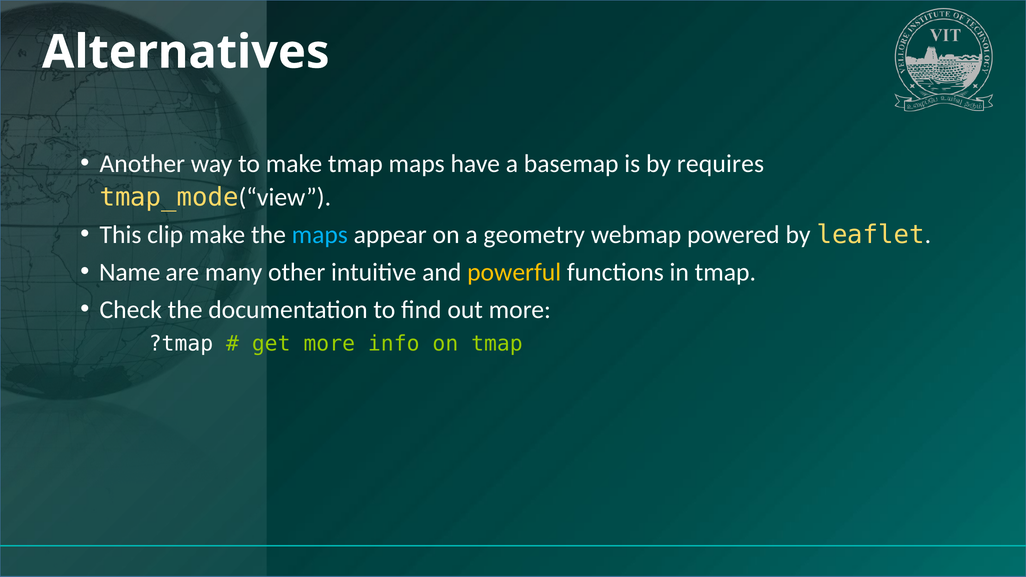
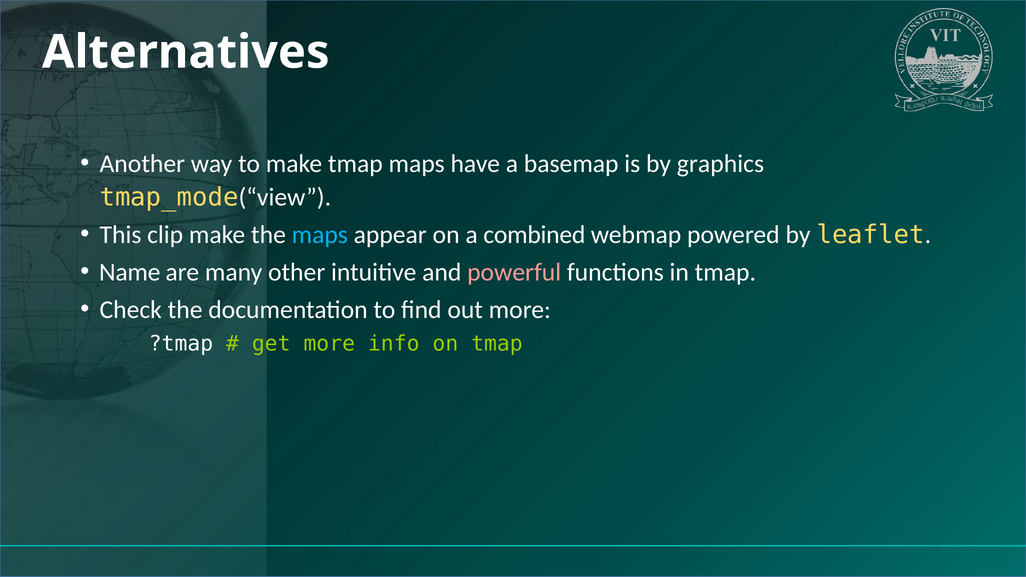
requires: requires -> graphics (721, 164)
geometry: geometry -> combined (534, 235)
powerful colour: yellow -> pink (514, 272)
